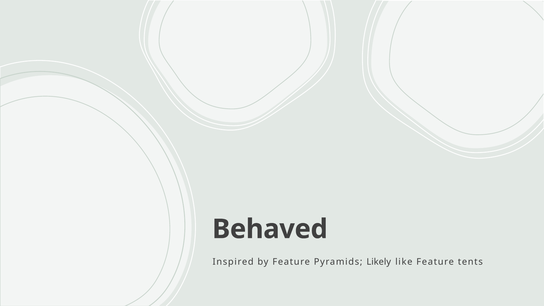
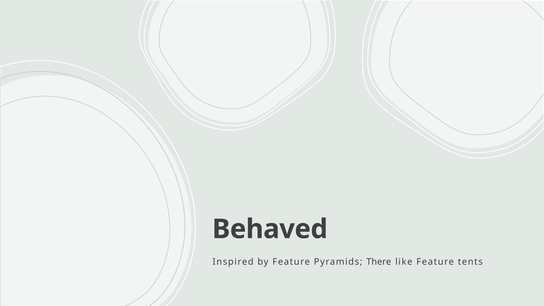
Likely: Likely -> There (379, 262)
